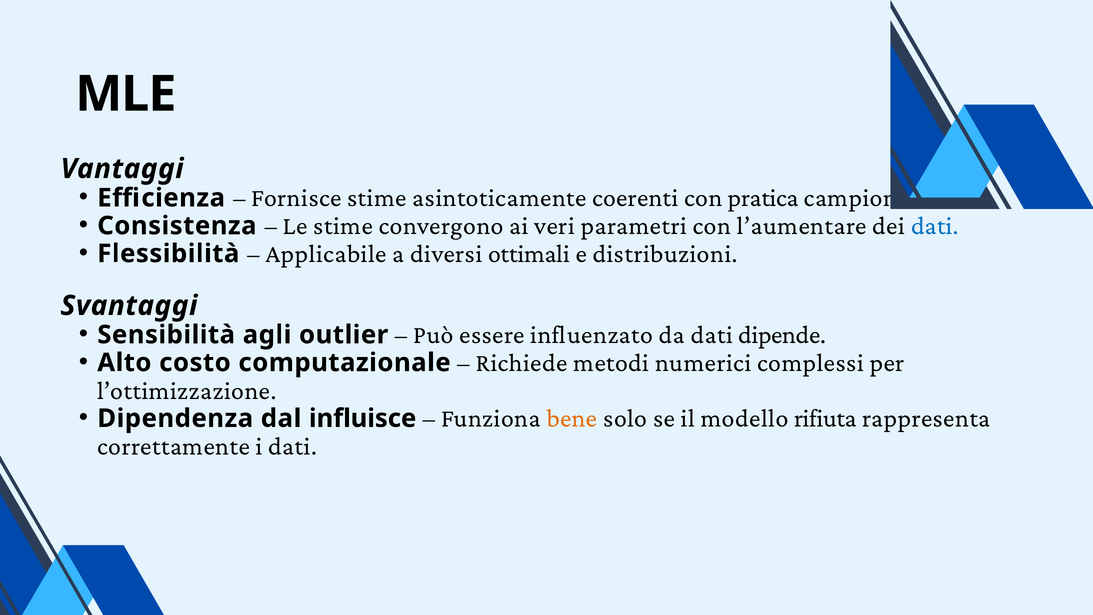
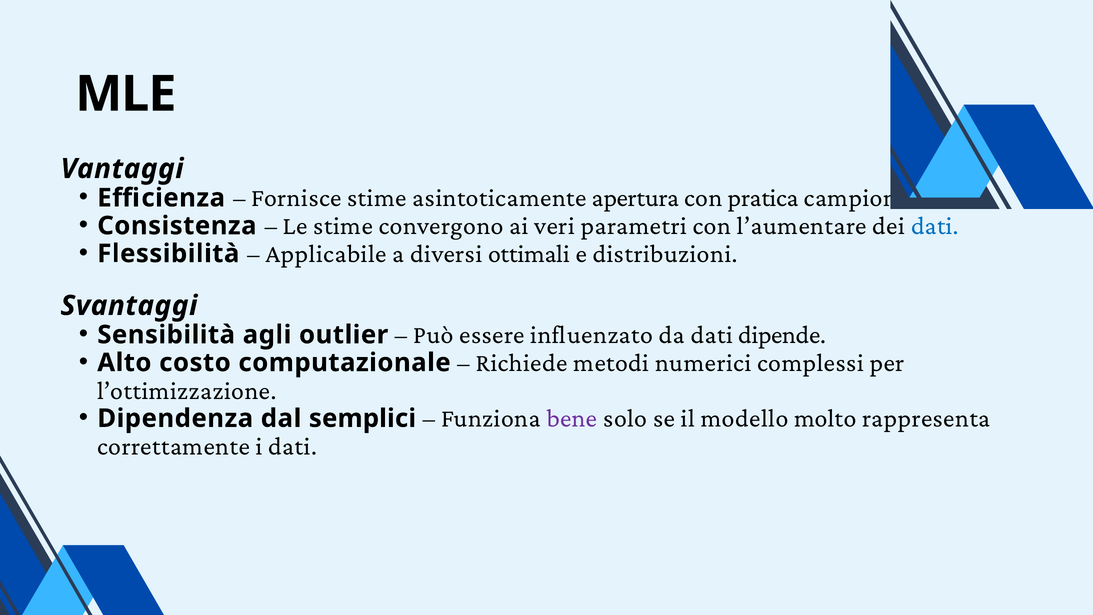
coerenti: coerenti -> apertura (636, 198)
influisce: influisce -> semplici (362, 418)
bene colour: orange -> purple (572, 418)
rifiuta: rifiuta -> molto (825, 418)
